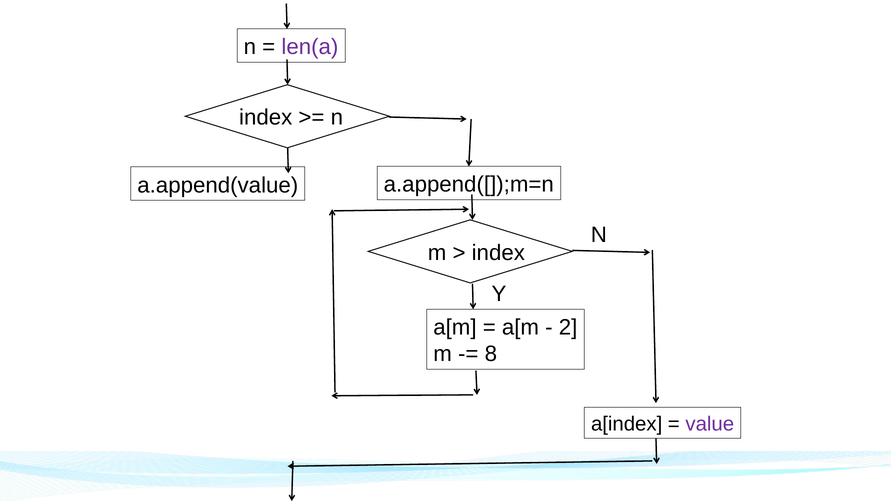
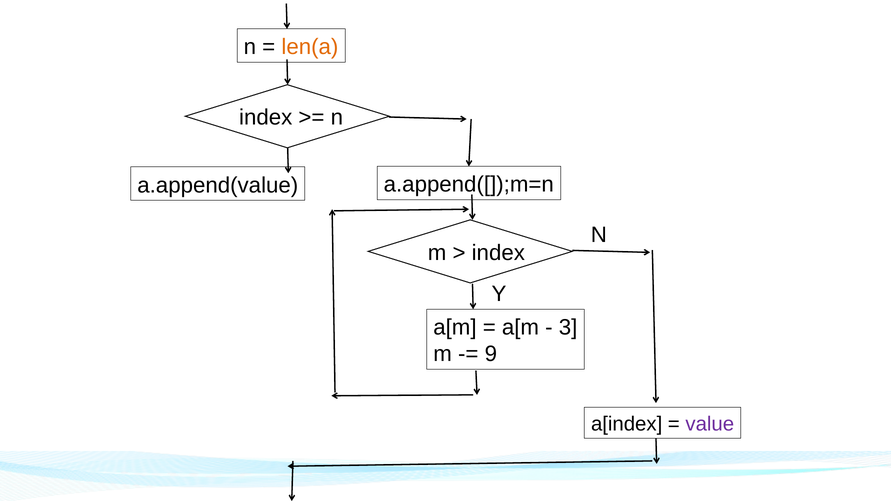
len(a colour: purple -> orange (310, 47)
2: 2 -> 3 (568, 327)
8: 8 -> 9 (491, 354)
